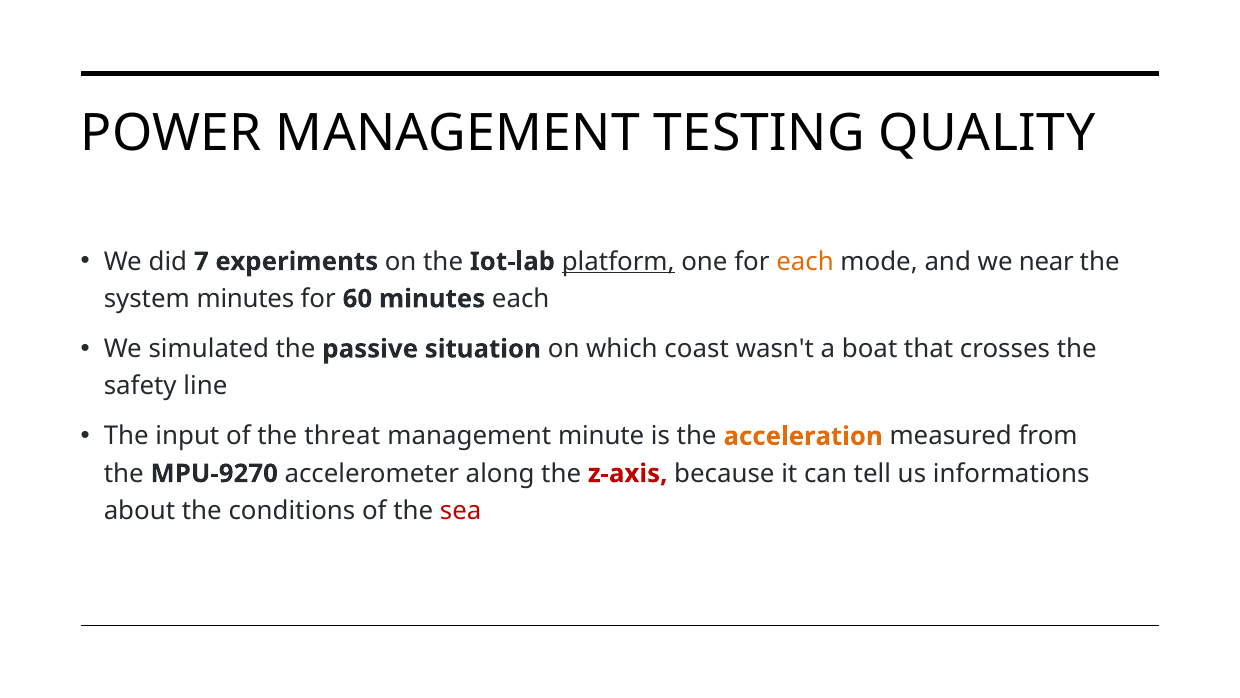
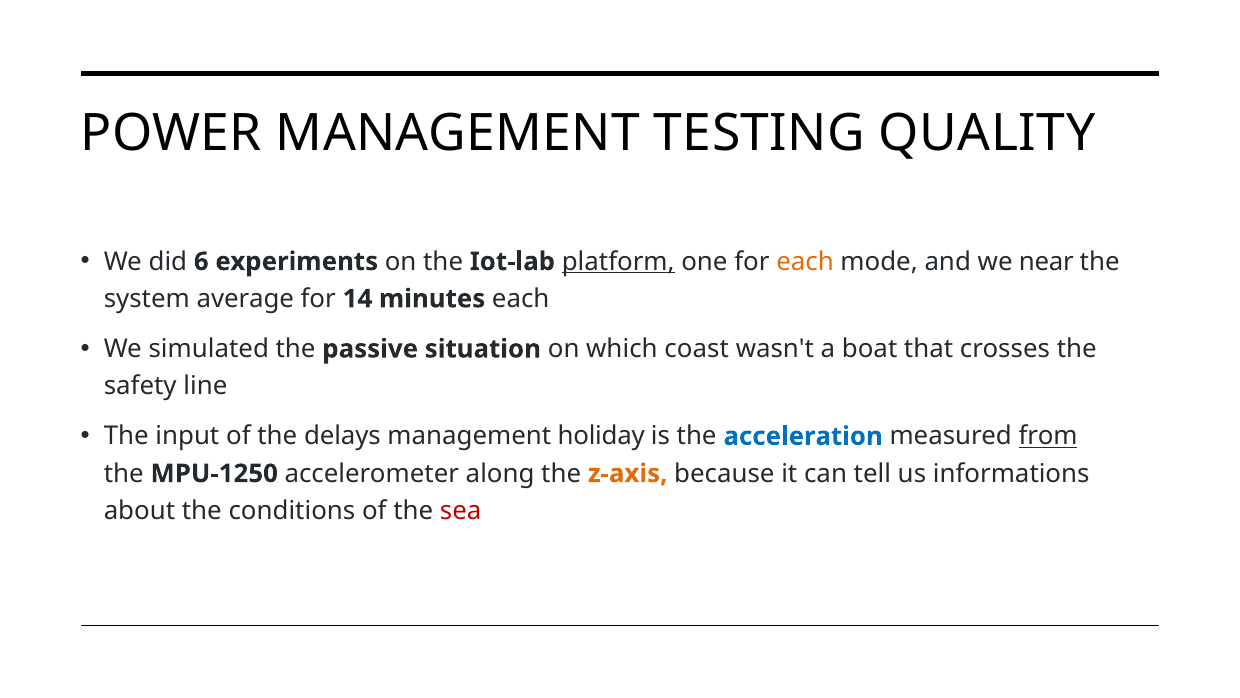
7: 7 -> 6 (201, 261)
system minutes: minutes -> average (245, 299)
60: 60 -> 14 (357, 299)
threat: threat -> delays (342, 436)
minute: minute -> holiday (601, 436)
acceleration colour: orange -> blue (803, 436)
from underline: none -> present (1048, 436)
MPU-9270: MPU-9270 -> MPU-1250 (214, 473)
z-axis colour: red -> orange (628, 473)
